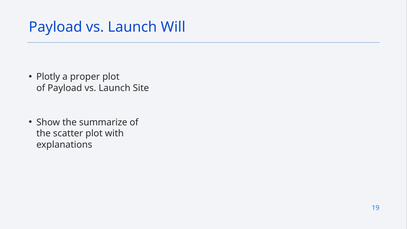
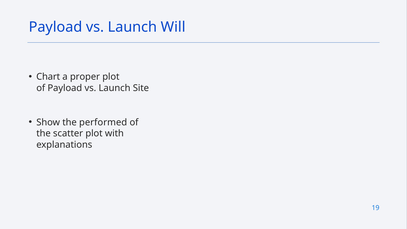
Plotly: Plotly -> Chart (48, 77)
summarize: summarize -> performed (103, 122)
